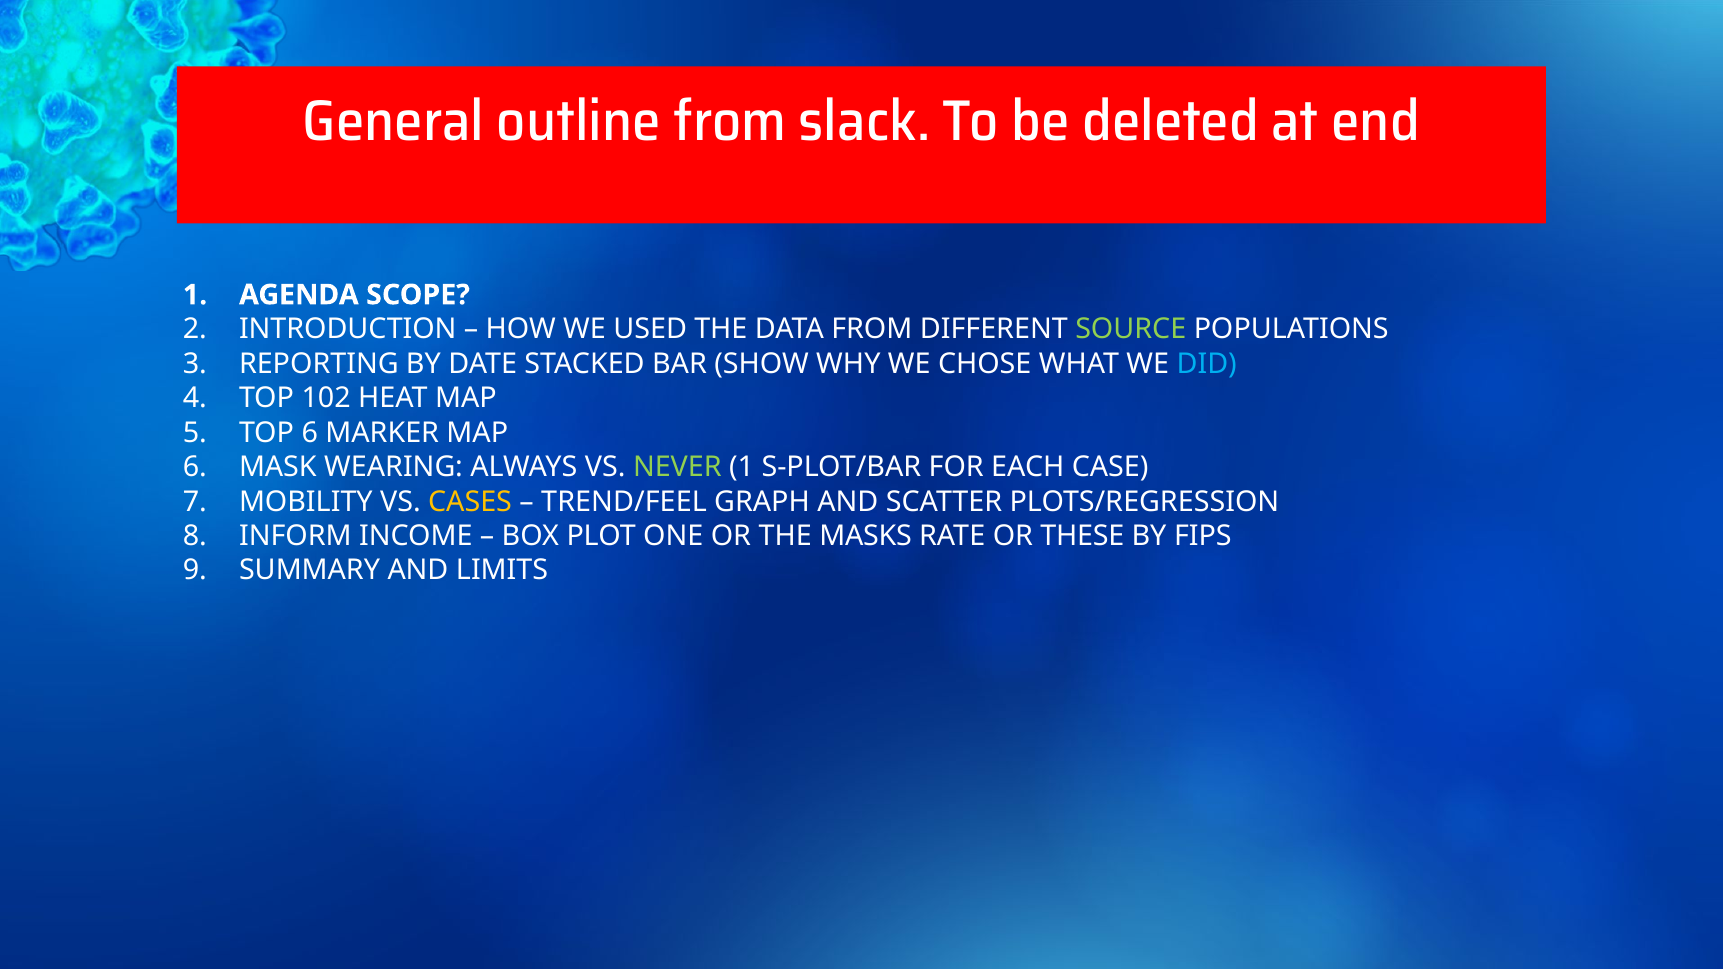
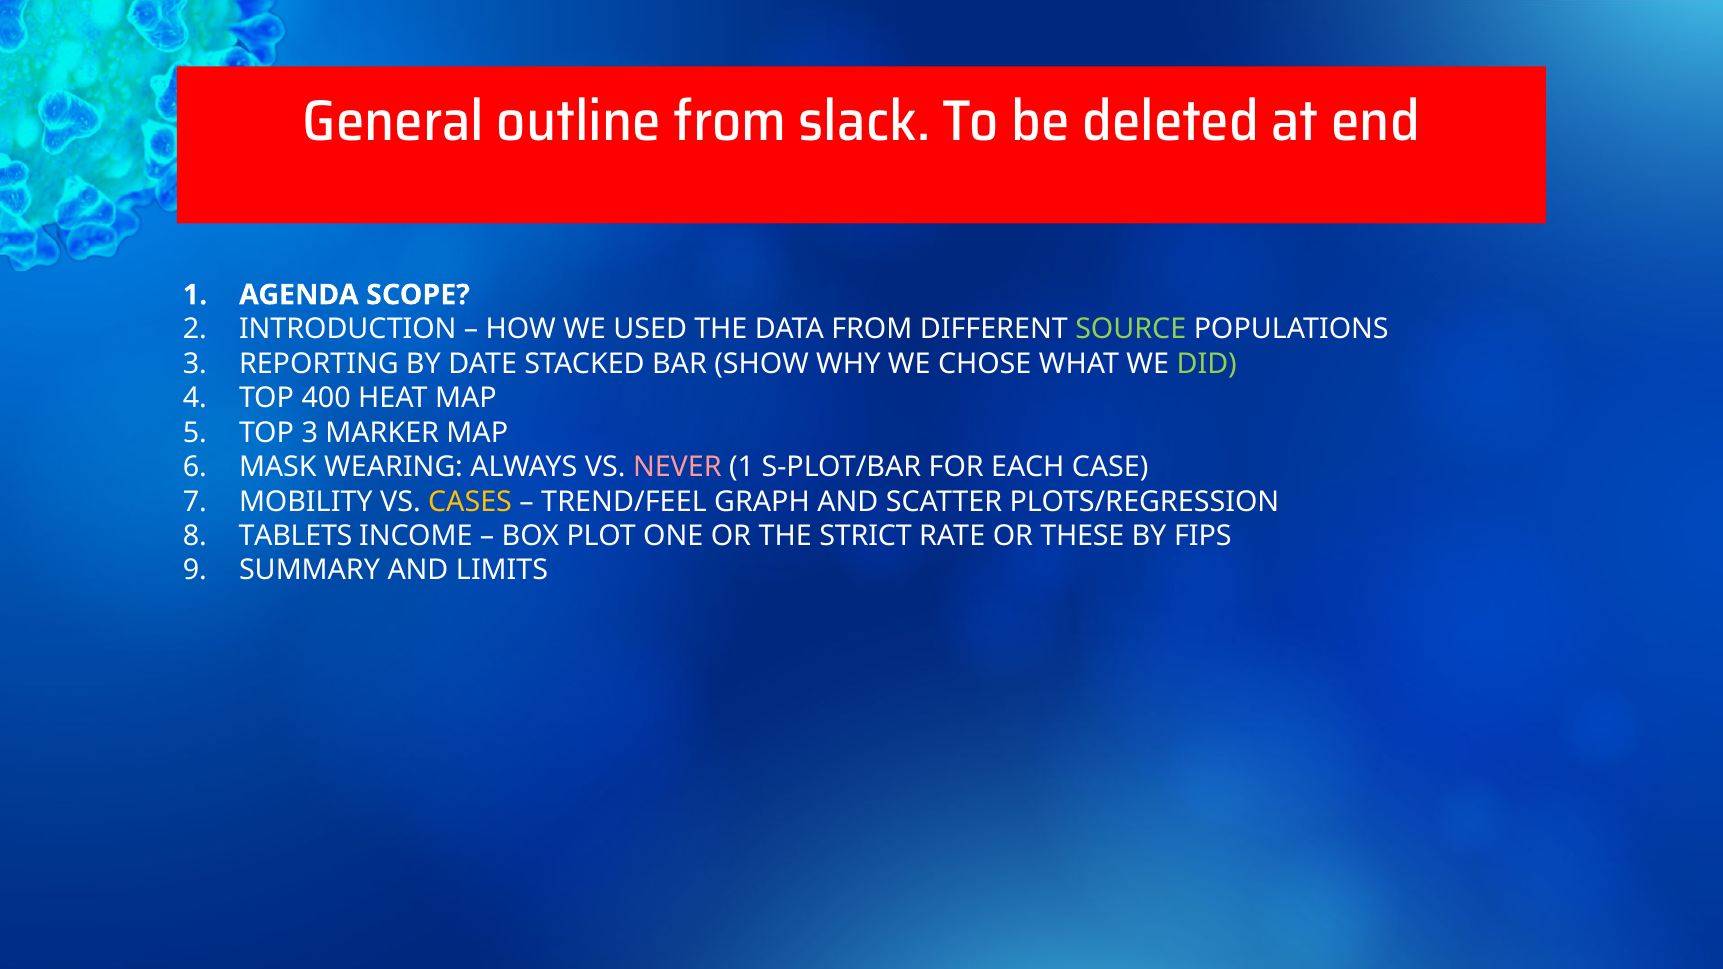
DID colour: light blue -> light green (1207, 364)
102: 102 -> 400 (326, 398)
TOP 6: 6 -> 3 (310, 433)
NEVER colour: light green -> pink (677, 467)
INFORM: INFORM -> TABLETS (296, 536)
MASKS: MASKS -> STRICT (866, 536)
